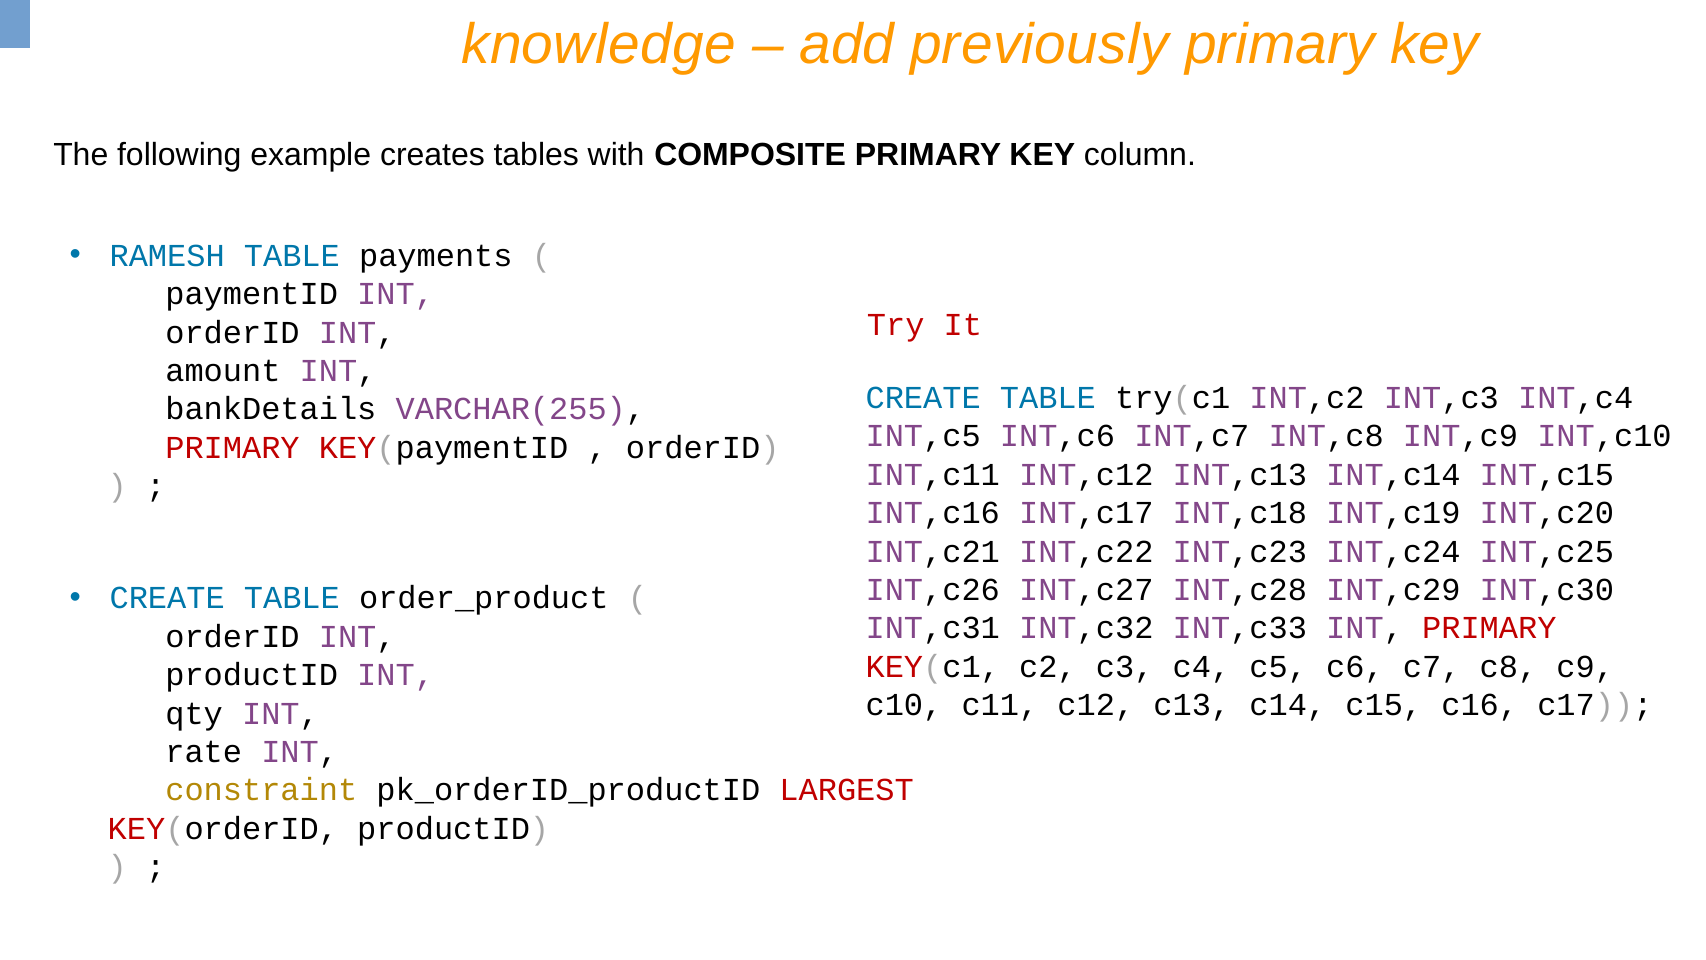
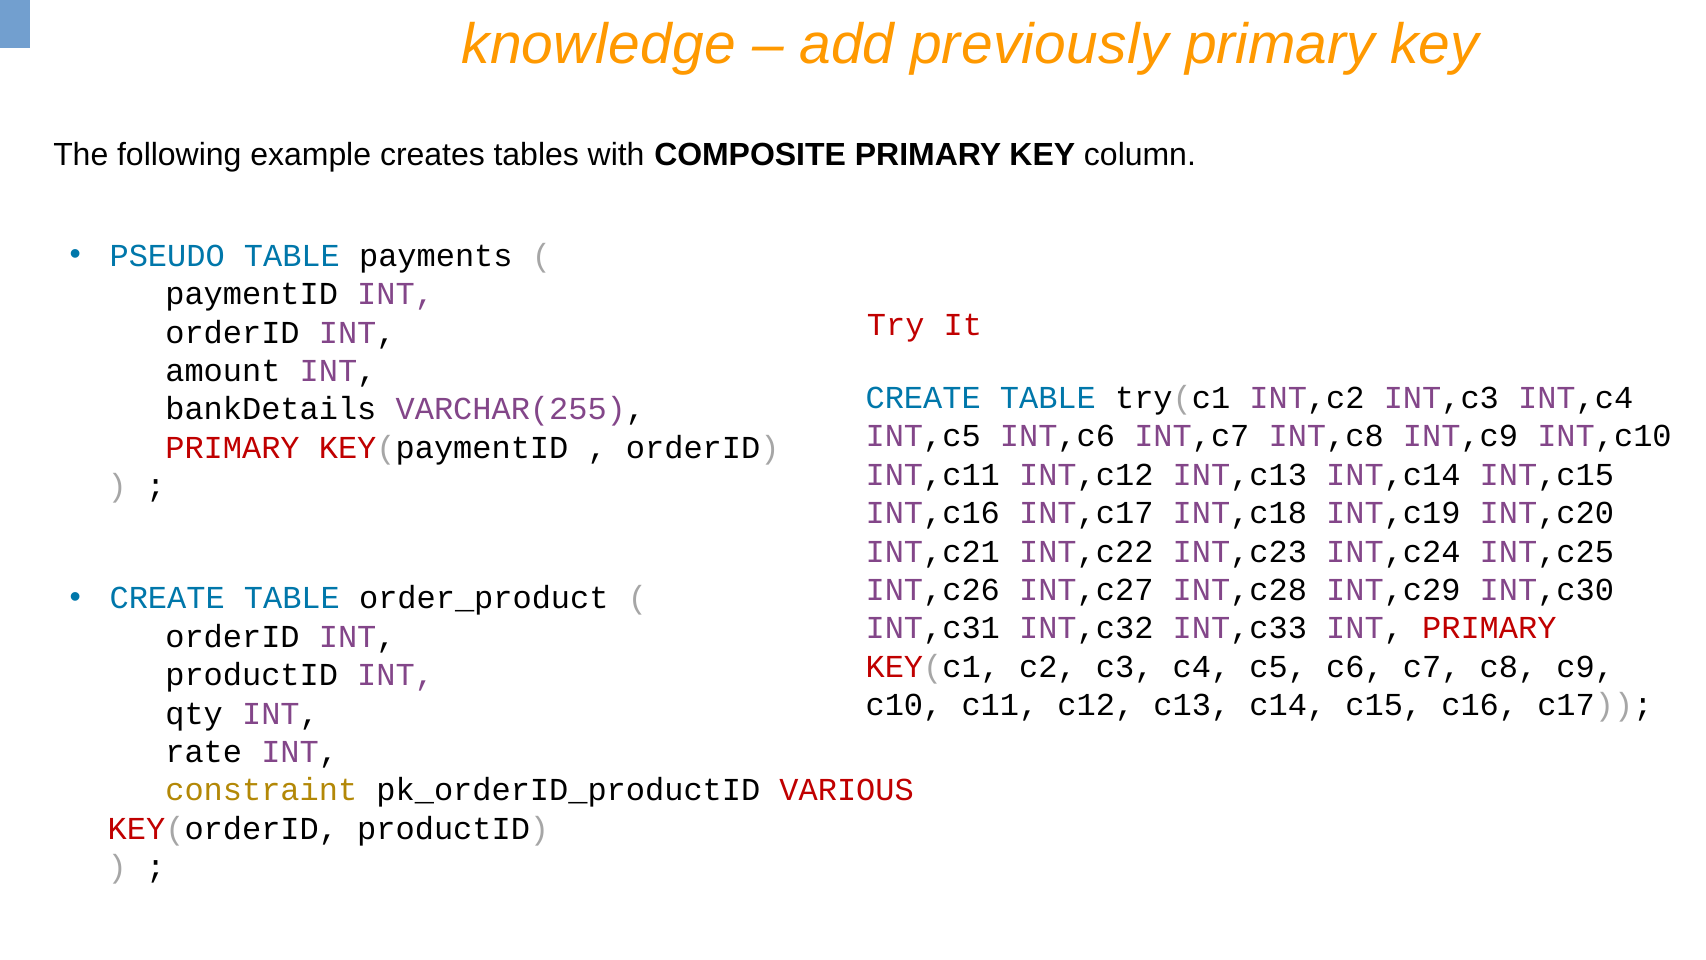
RAMESH: RAMESH -> PSEUDO (167, 256)
LARGEST: LARGEST -> VARIOUS (847, 790)
